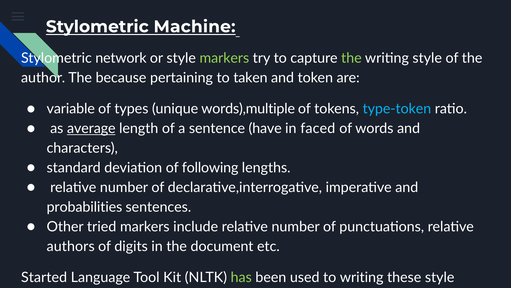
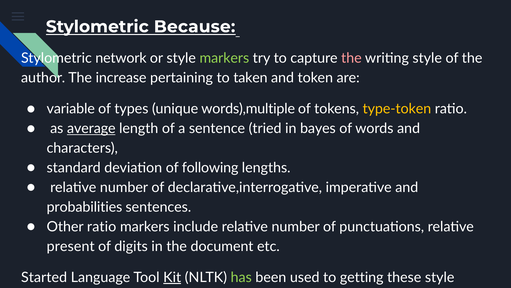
Machine: Machine -> Because (195, 27)
the colour: light green -> pink (351, 58)
because: because -> increase (121, 78)
type-token colour: light blue -> yellow (397, 109)
have: have -> tried (265, 128)
faced: faced -> bayes (318, 128)
Other tried: tried -> ratio (102, 226)
authors: authors -> present (71, 246)
Kit underline: none -> present (172, 277)
to writing: writing -> getting (362, 277)
